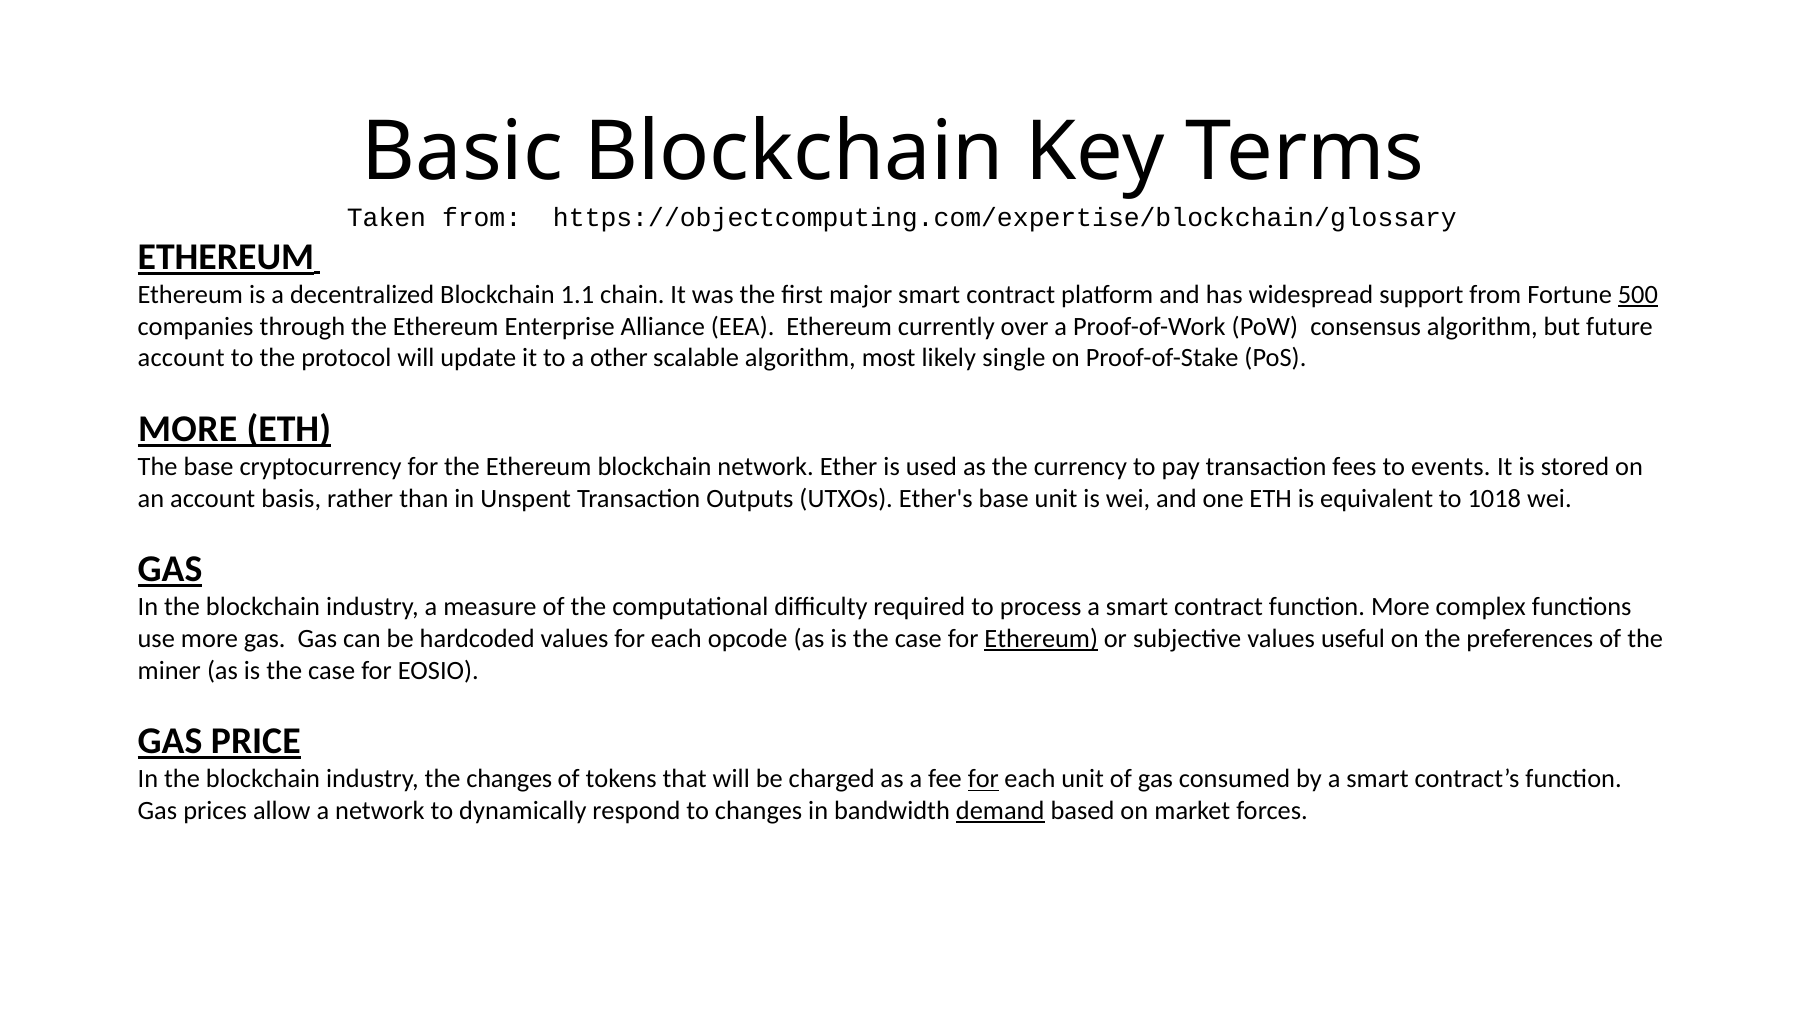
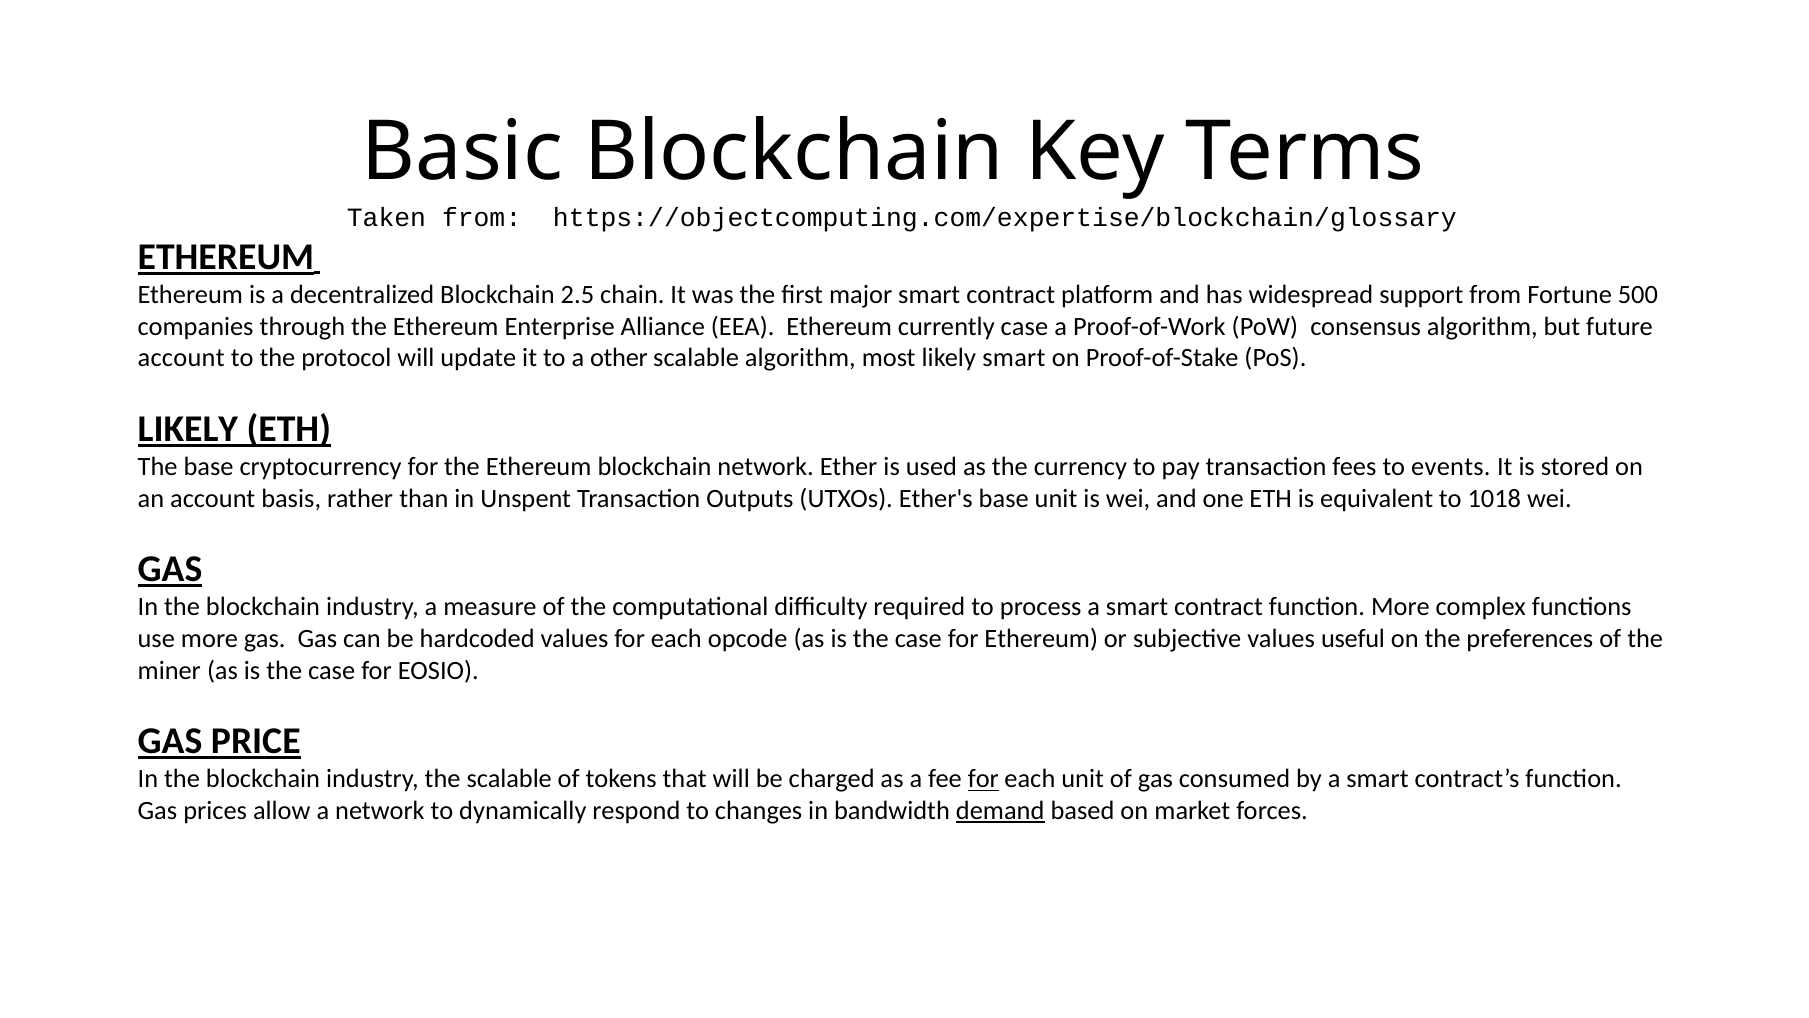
1.1: 1.1 -> 2.5 (577, 295)
500 underline: present -> none (1638, 295)
currently over: over -> case (1024, 326)
likely single: single -> smart (1014, 358)
MORE: MORE -> LIKELY (188, 429)
Ethereum underline: present -> none (1041, 639)
the changes: changes -> scalable (509, 779)
